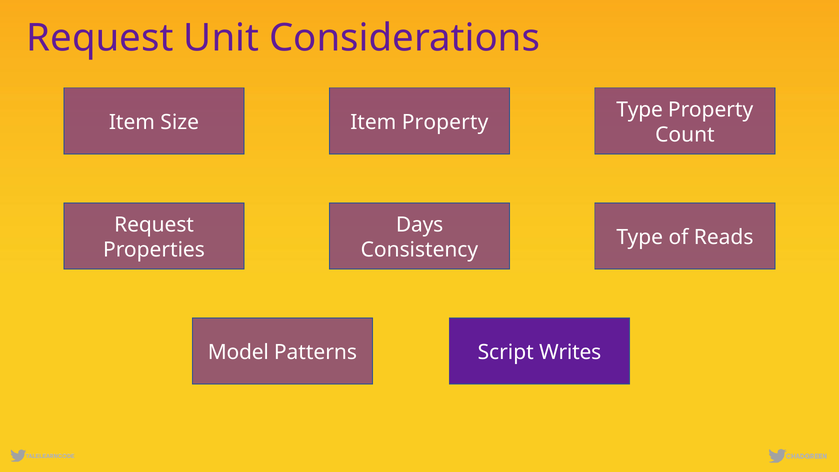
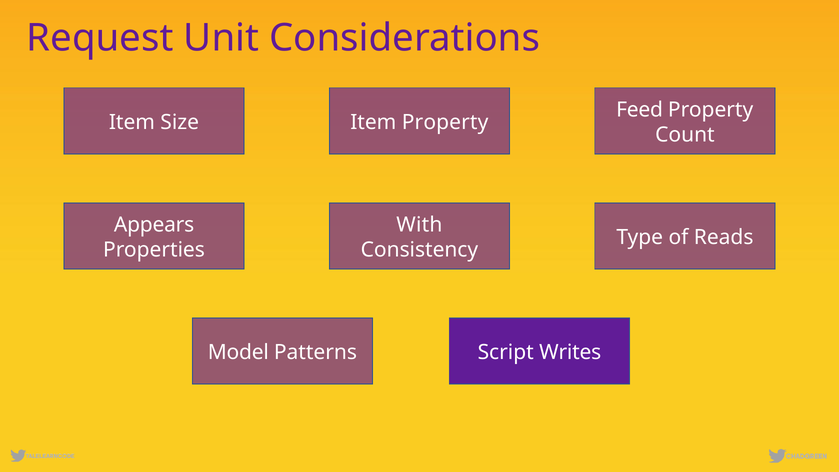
Type: Type -> Feed (640, 110)
Request: Request -> Appears (154, 225)
Days: Days -> With (419, 225)
